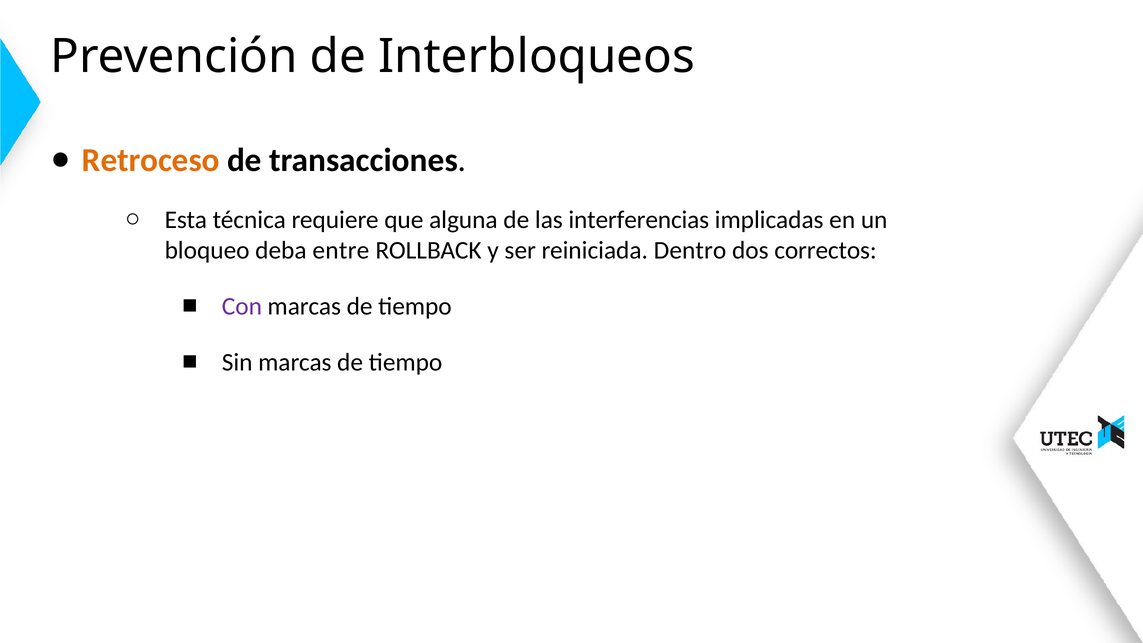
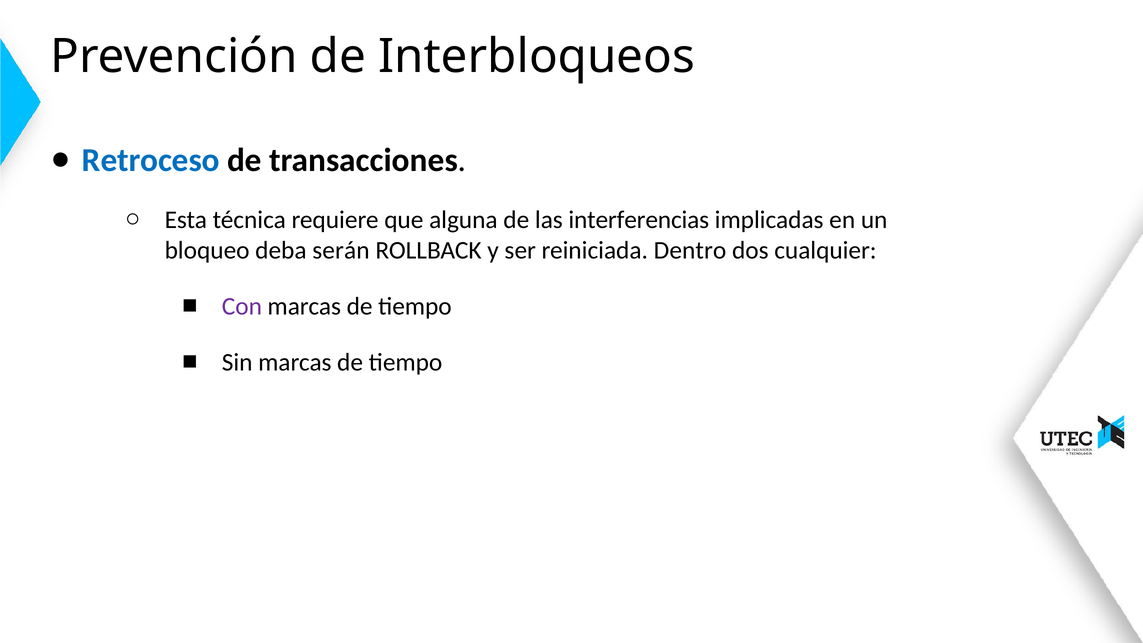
Retroceso colour: orange -> blue (151, 160)
entre: entre -> serán (341, 251)
correctos: correctos -> cualquier (825, 251)
